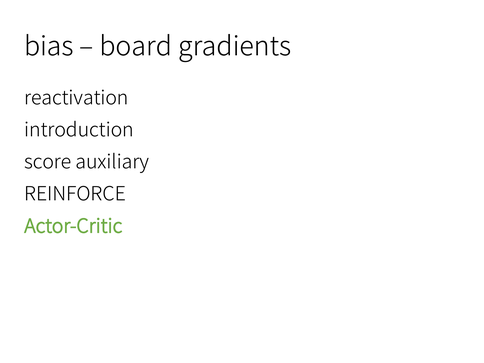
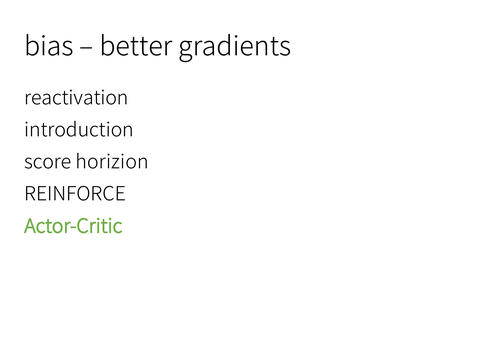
board: board -> better (136, 47)
auxiliary: auxiliary -> horizion (112, 162)
